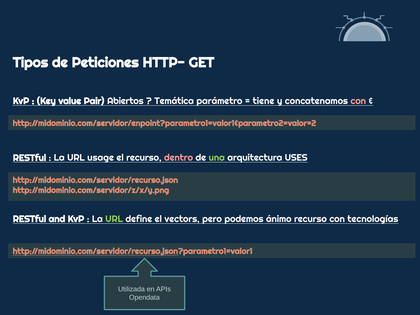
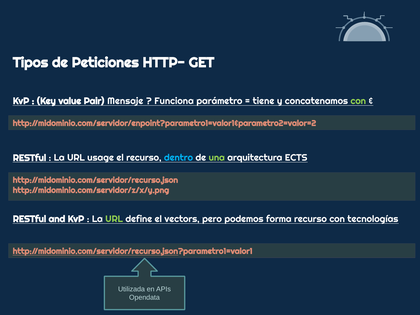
Abiertos: Abiertos -> Mensaje (125, 101)
Temática: Temática -> Funciona (174, 101)
con colour: pink -> light green (358, 101)
dentro colour: pink -> light blue (179, 158)
USES: USES -> ECTS (296, 158)
ánimo: ánimo -> forma (279, 219)
